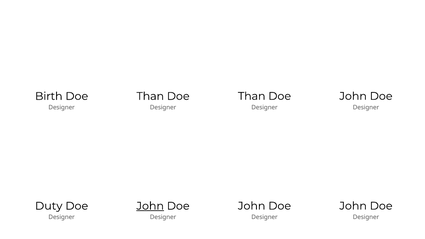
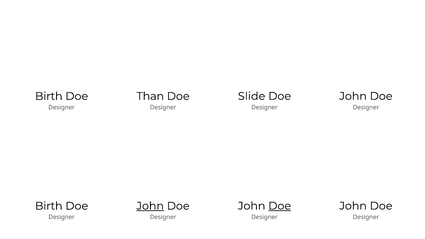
Than: Than -> Slide (252, 96)
Doe underline: none -> present (280, 206)
Duty: Duty -> Birth (49, 206)
